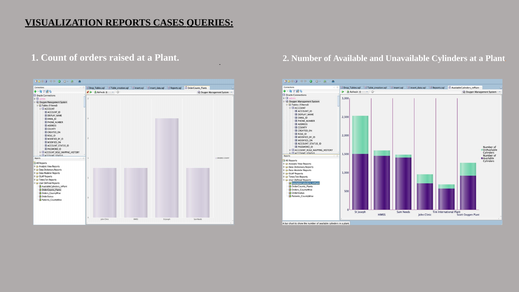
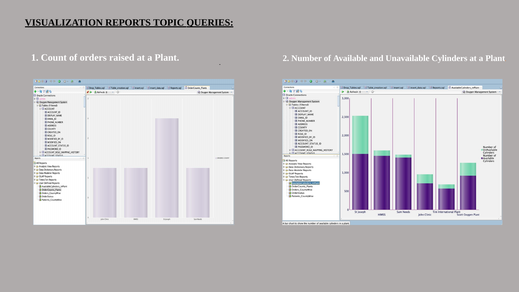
CASES: CASES -> TOPIC (169, 22)
